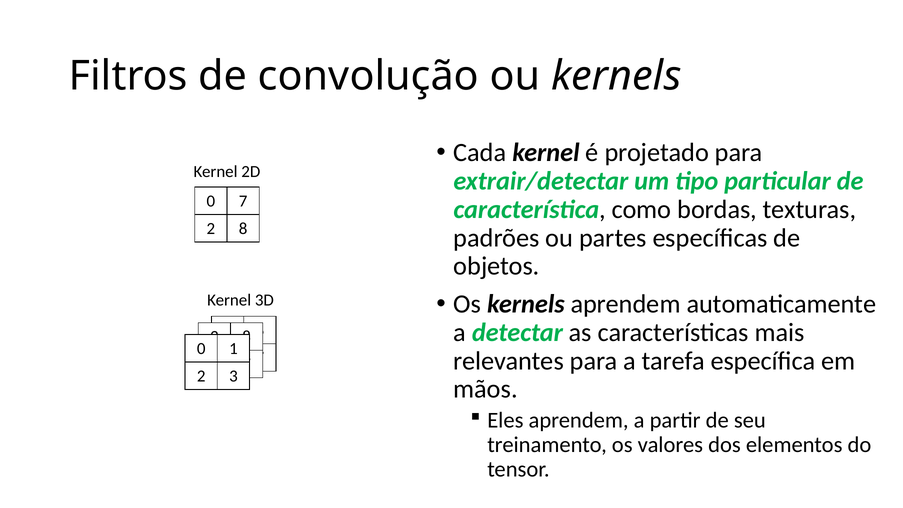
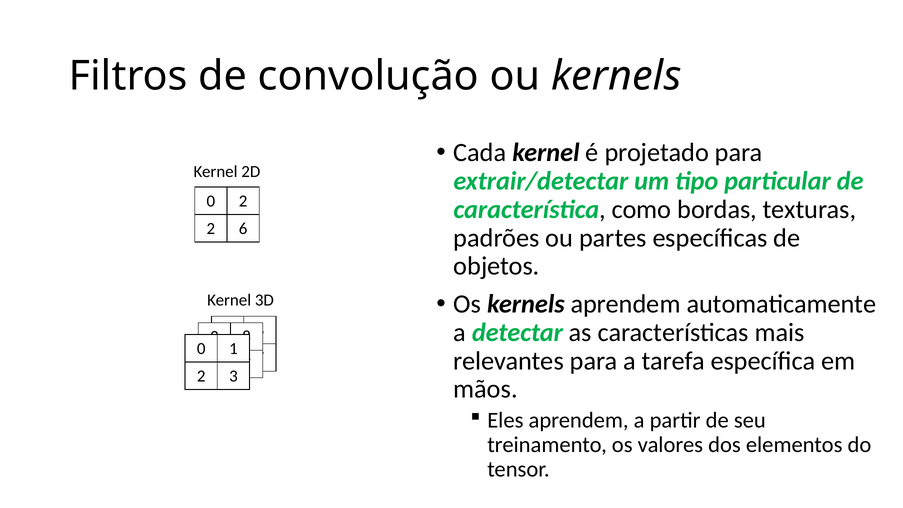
0 7: 7 -> 2 (243, 201)
2 8: 8 -> 6 (243, 228)
